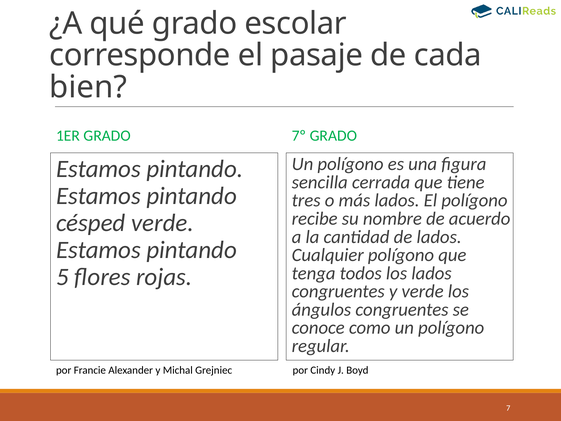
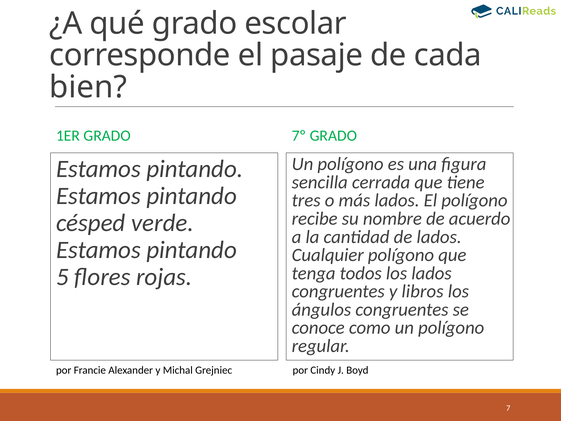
y verde: verde -> libros (423, 291)
